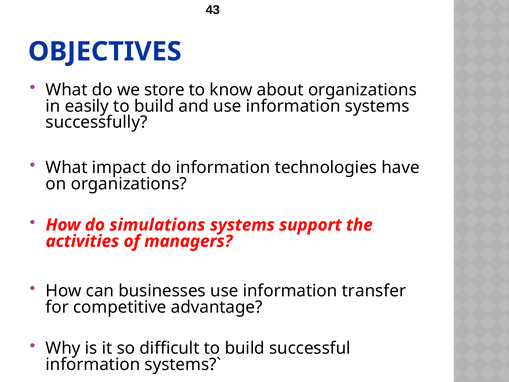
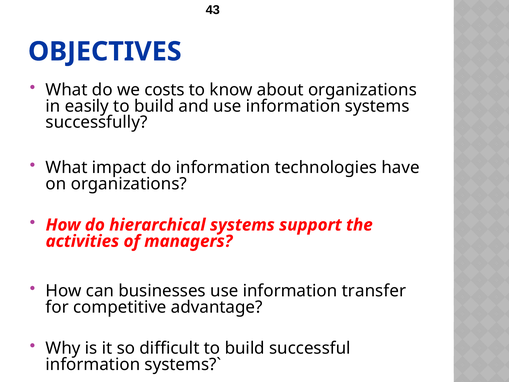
store: store -> costs (164, 90)
simulations: simulations -> hierarchical (157, 225)
